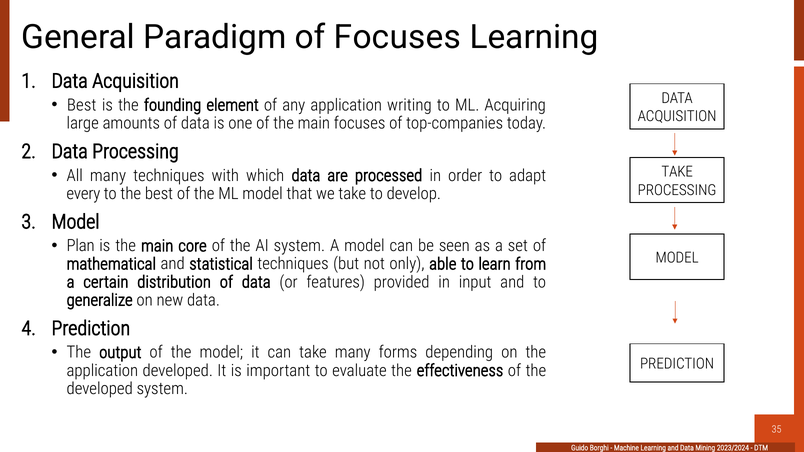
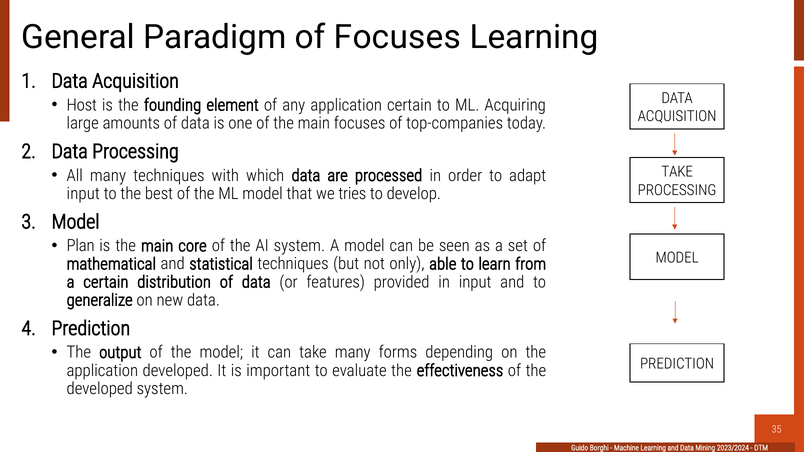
Best: Best -> Host (82, 105)
application writing: writing -> certain (409, 105)
every: every -> input (83, 194)
we take: take -> tries (352, 194)
